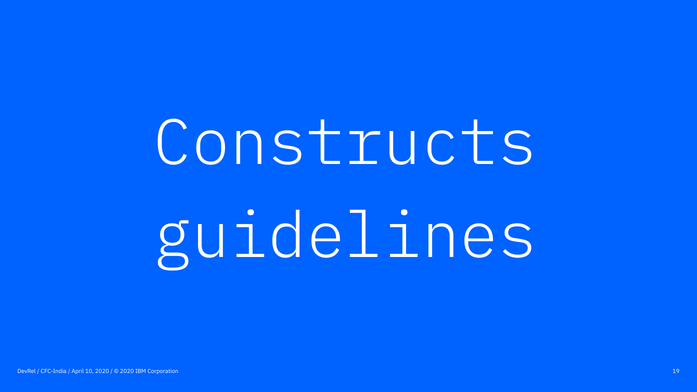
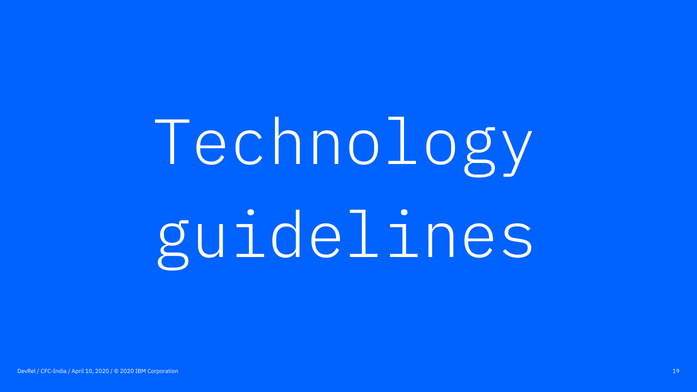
Constructs: Constructs -> Technology (345, 143)
